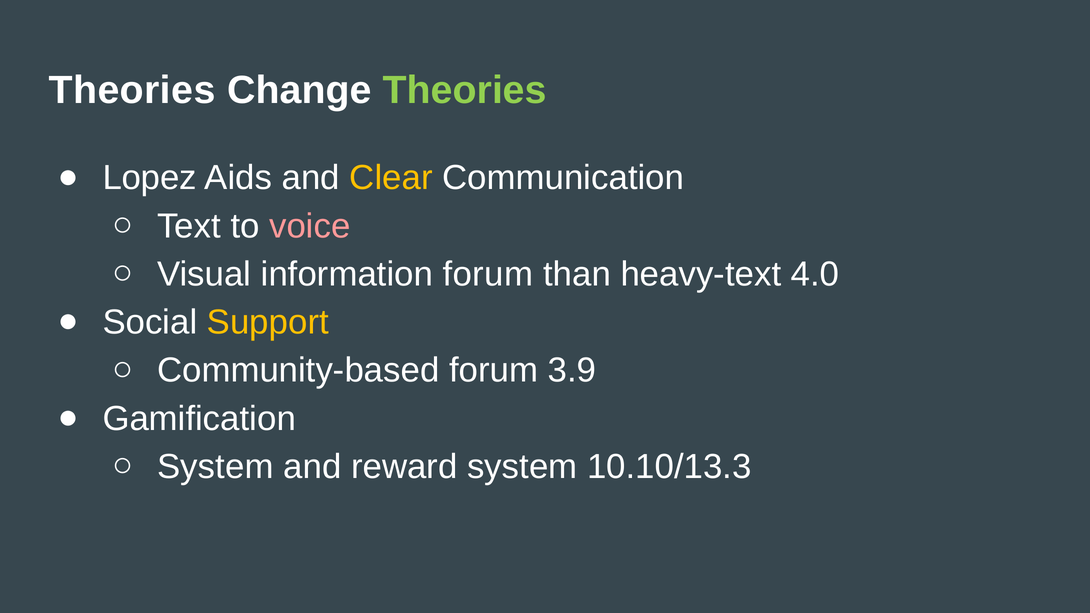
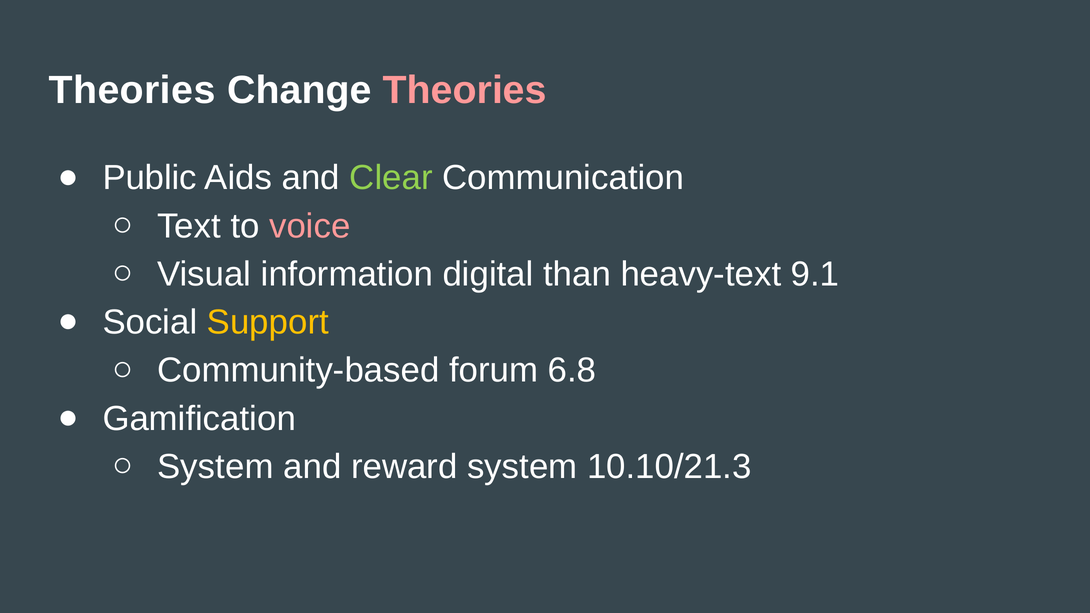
Theories colour: light green -> pink (465, 90)
Lopez: Lopez -> Public (150, 178)
Clear colour: yellow -> light green (391, 178)
information forum: forum -> digital (488, 274)
4.0: 4.0 -> 9.1 (815, 274)
3.9: 3.9 -> 6.8 (572, 371)
10.10/13.3: 10.10/13.3 -> 10.10/21.3 (669, 467)
